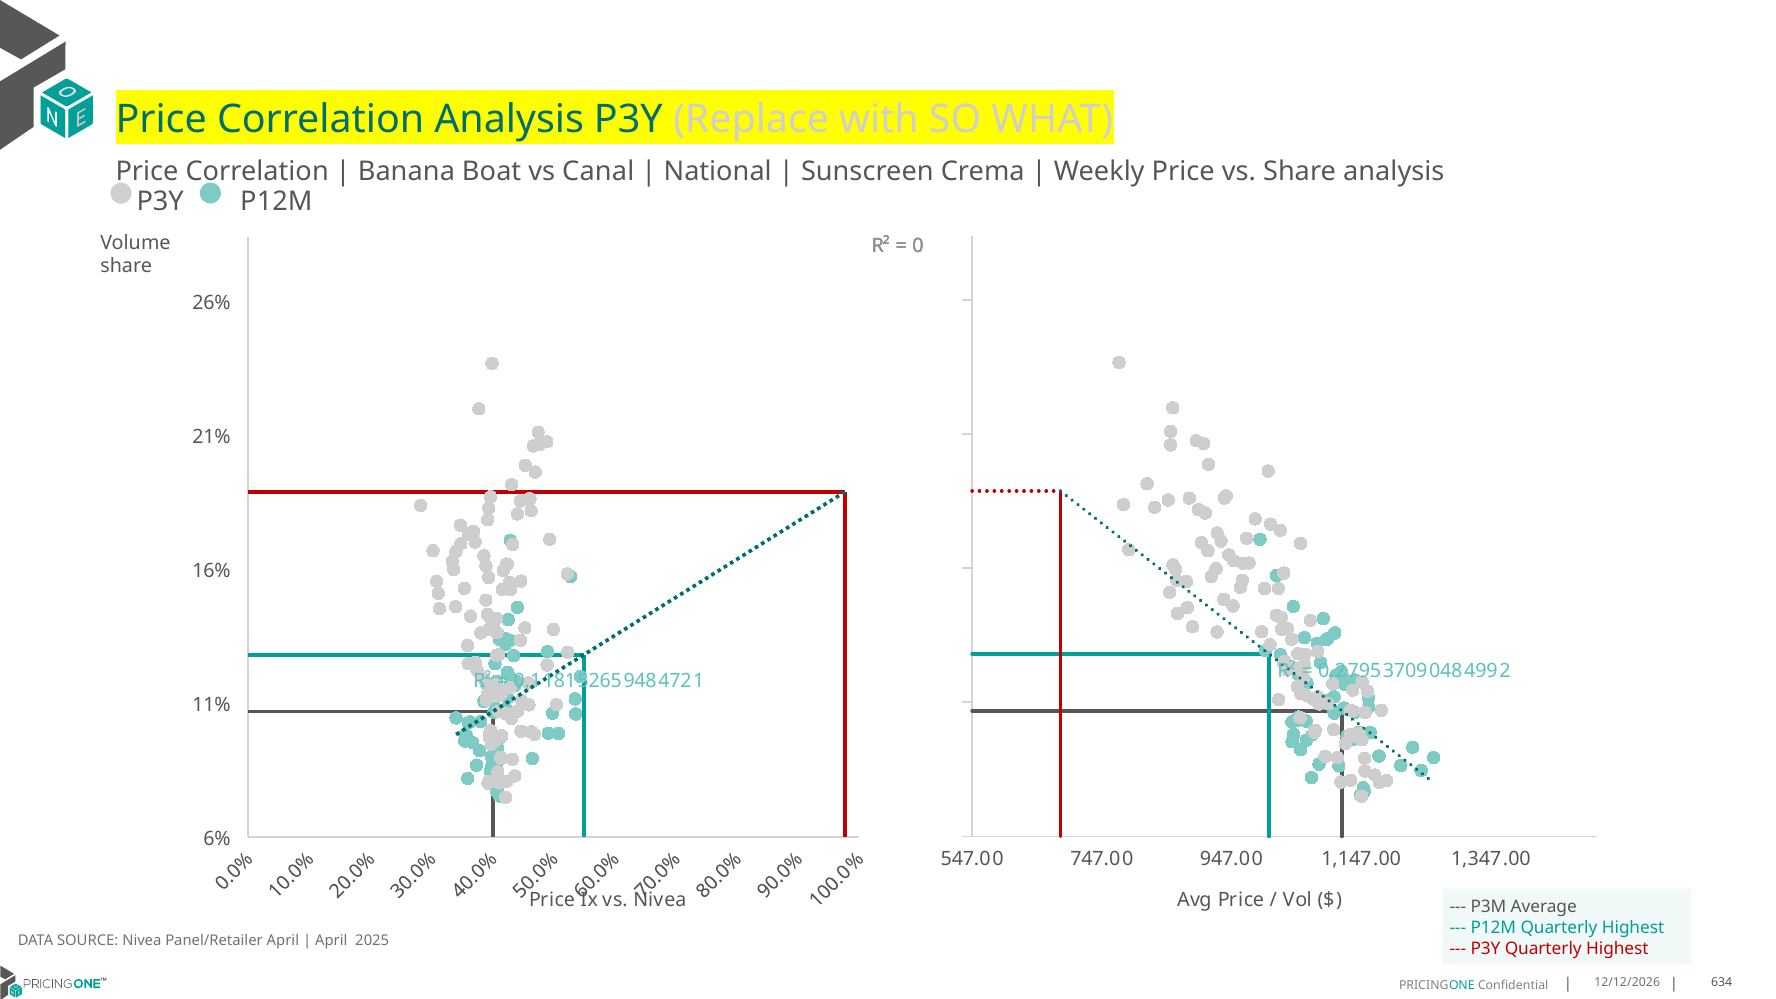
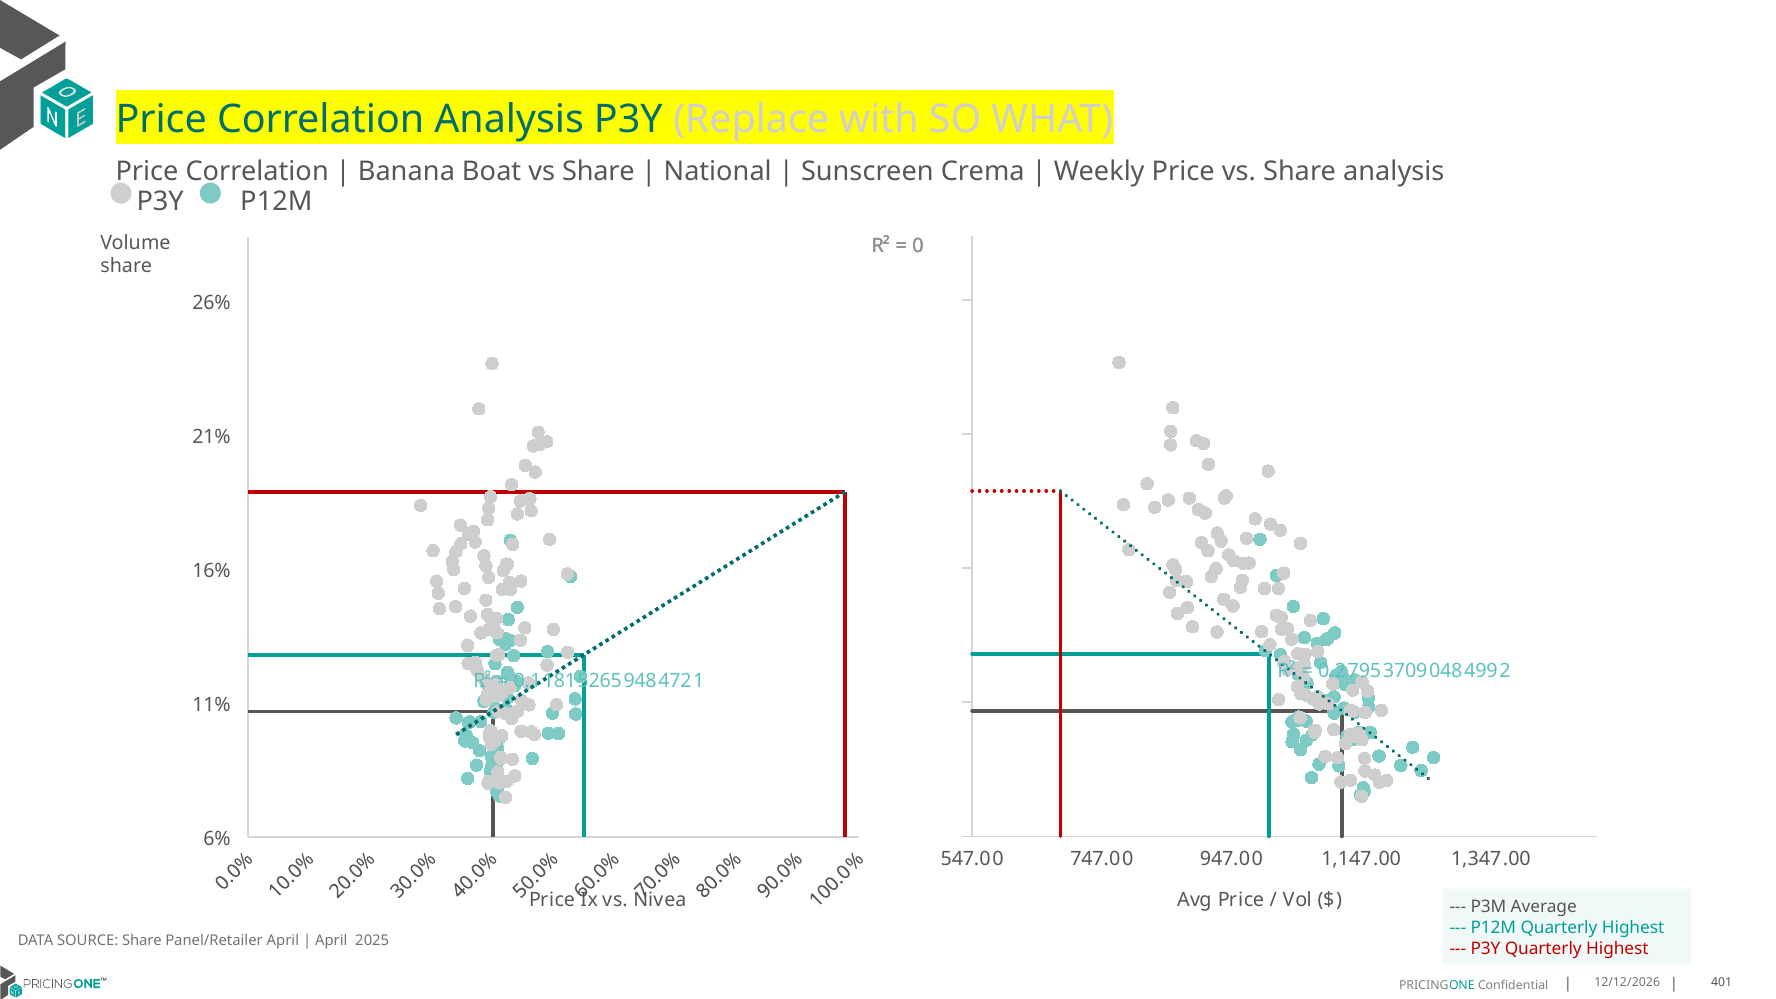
Boat vs Canal: Canal -> Share (598, 172)
SOURCE Nivea: Nivea -> Share (142, 941)
634: 634 -> 401 (1722, 982)
